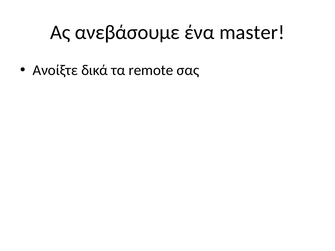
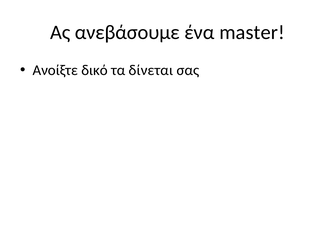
δικά: δικά -> δικό (95, 70)
remote: remote -> δίνεται (151, 70)
